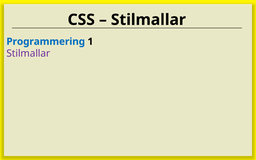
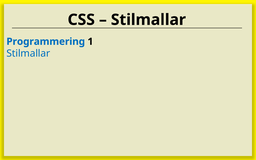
Stilmallar colour: purple -> blue (28, 54)
